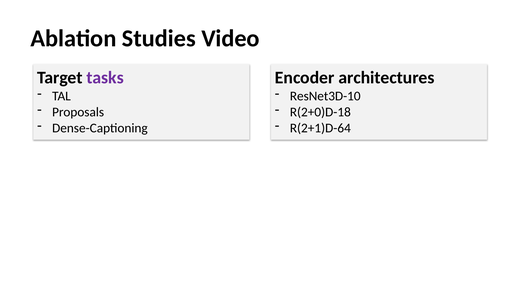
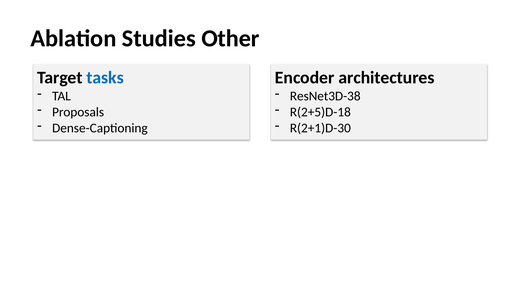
Video: Video -> Other (230, 39)
tasks colour: purple -> blue (105, 78)
ResNet3D-10: ResNet3D-10 -> ResNet3D-38 (325, 96)
R(2+0)D-18: R(2+0)D-18 -> R(2+5)D-18 (320, 112)
R(2+1)D-64: R(2+1)D-64 -> R(2+1)D-30 (320, 128)
